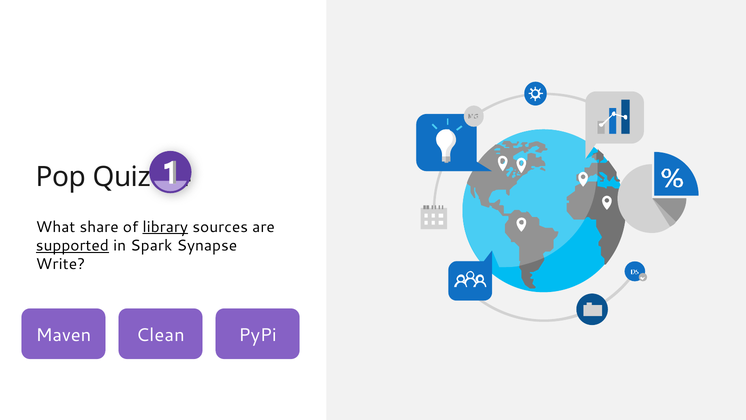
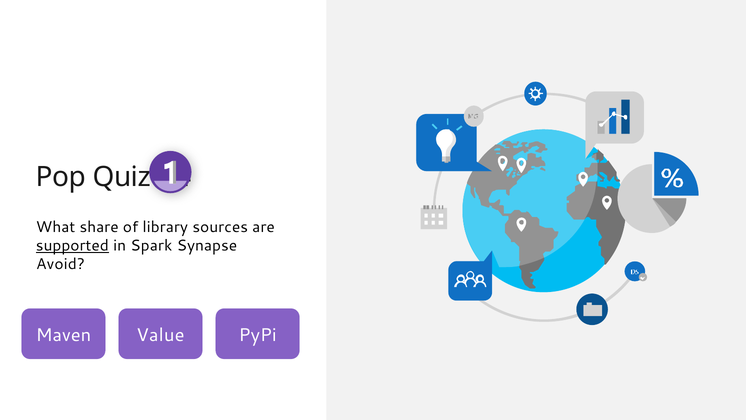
library underline: present -> none (165, 227)
Write: Write -> Avoid (61, 264)
Clean: Clean -> Value (160, 335)
